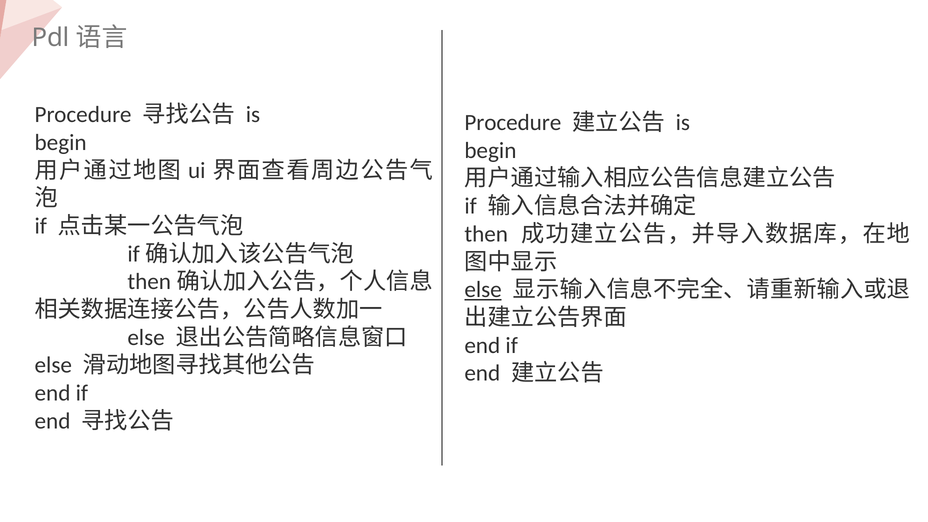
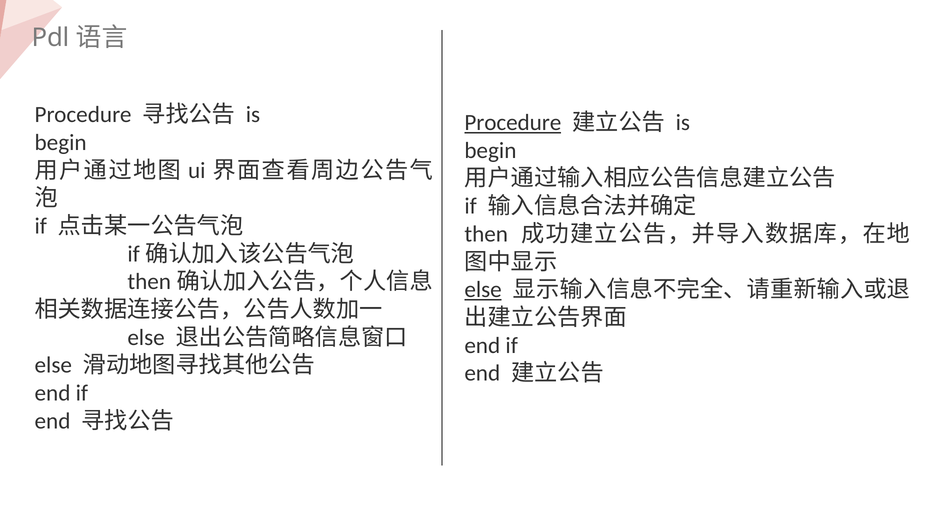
Procedure underline: none -> present (513, 123)
